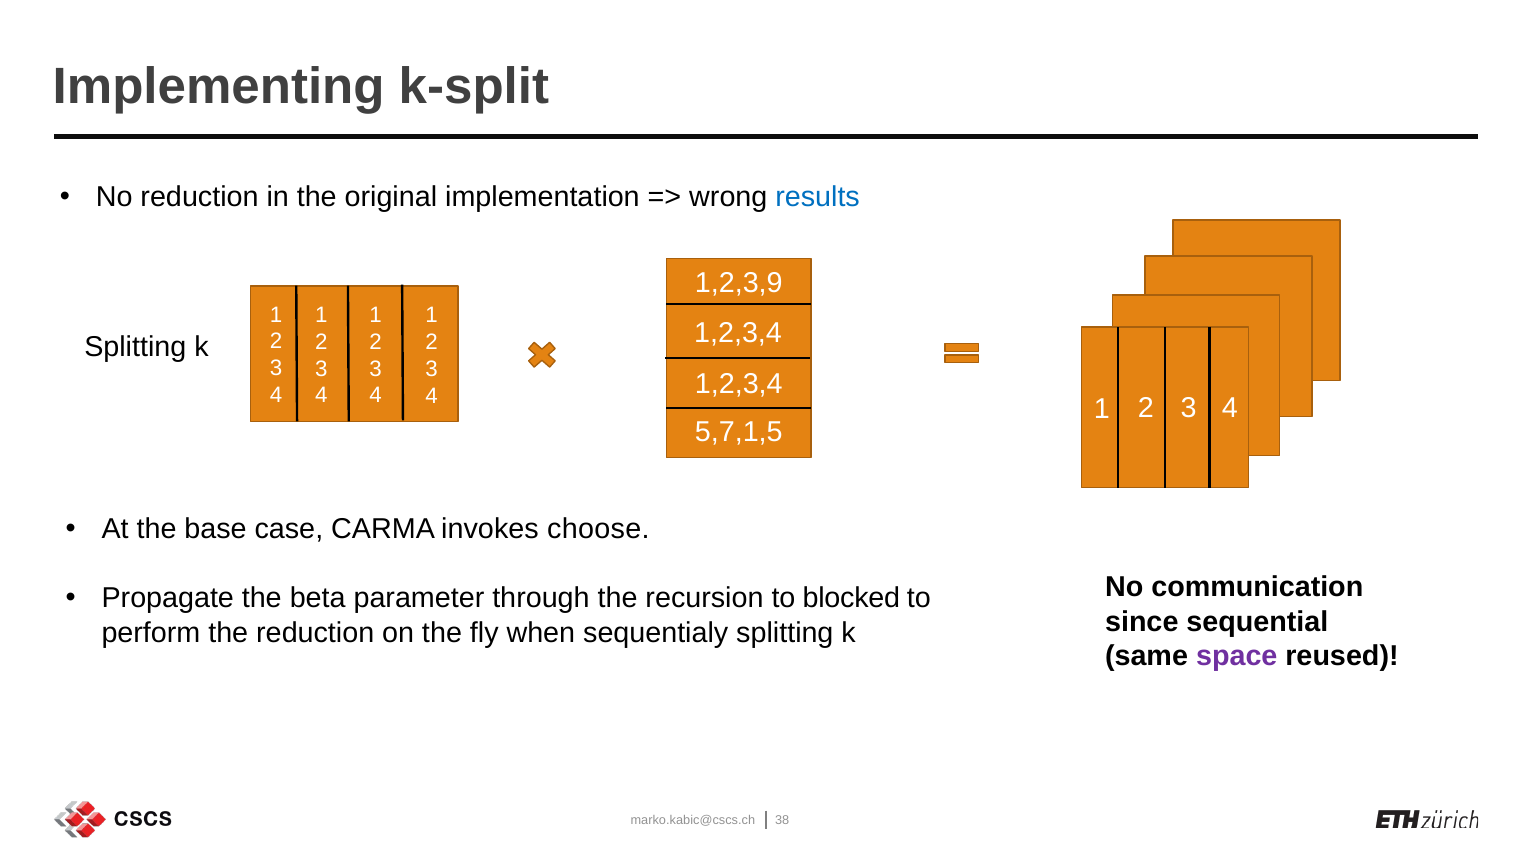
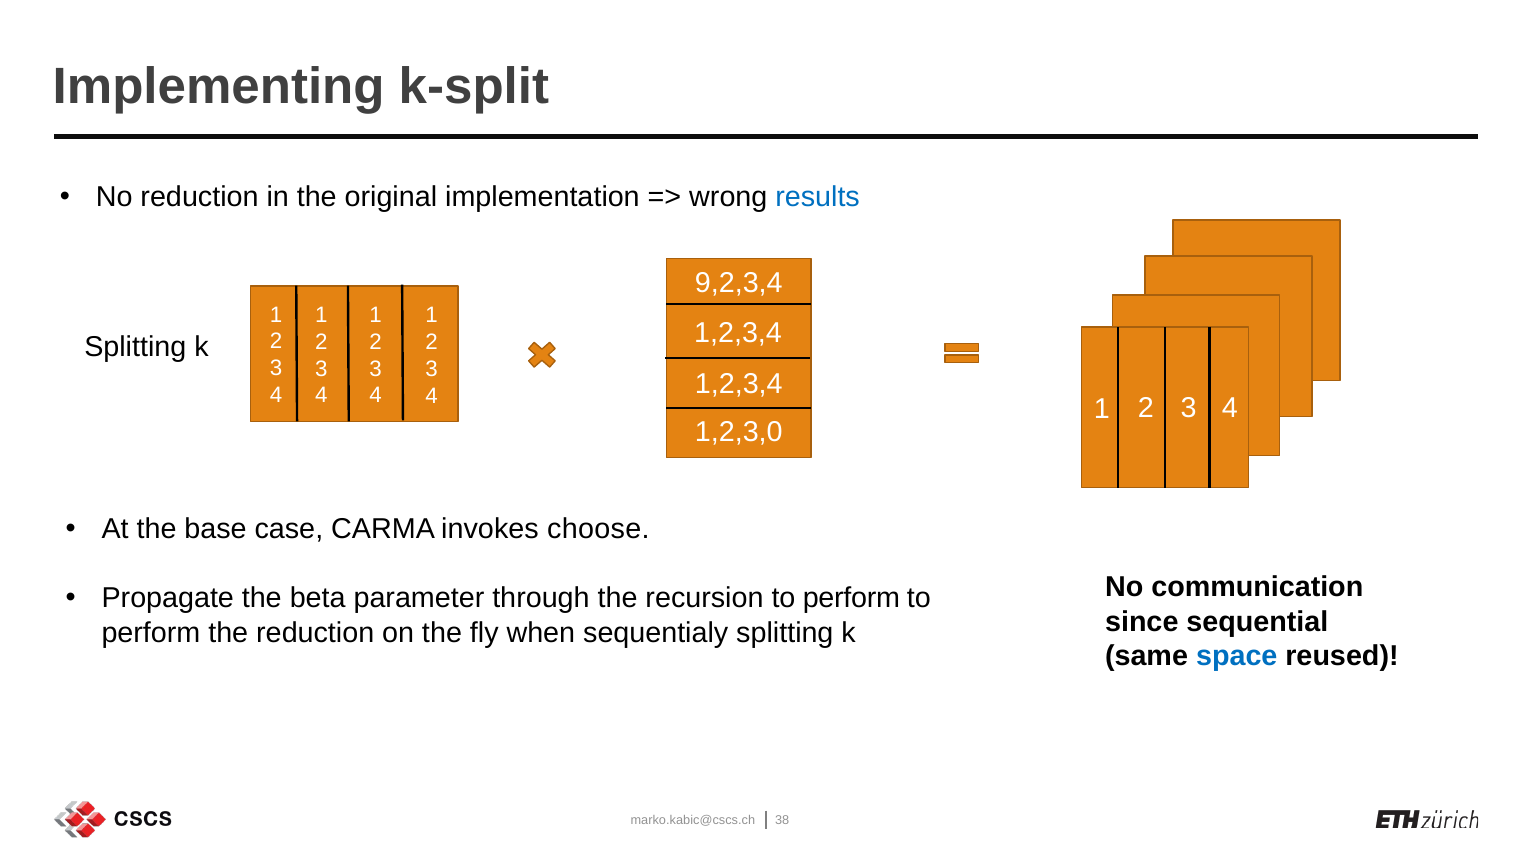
1,2,3,9: 1,2,3,9 -> 9,2,3,4 (739, 283)
5,7,1,5: 5,7,1,5 -> 1,2,3,0 (739, 433)
recursion to blocked: blocked -> perform (851, 599)
space colour: purple -> blue (1237, 657)
